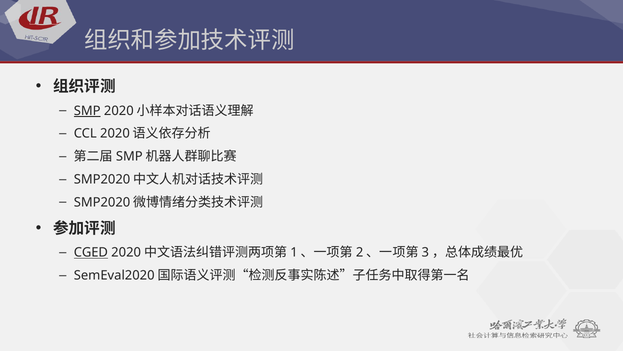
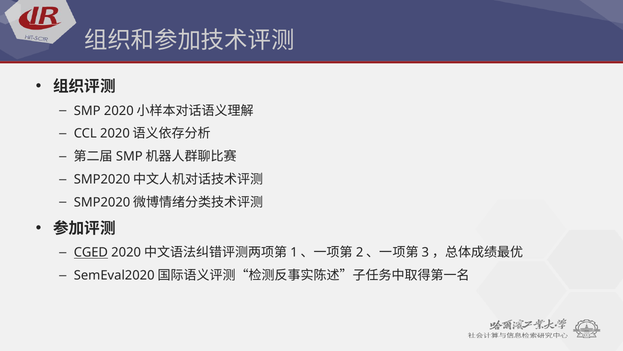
SMP underline: present -> none (87, 111)
